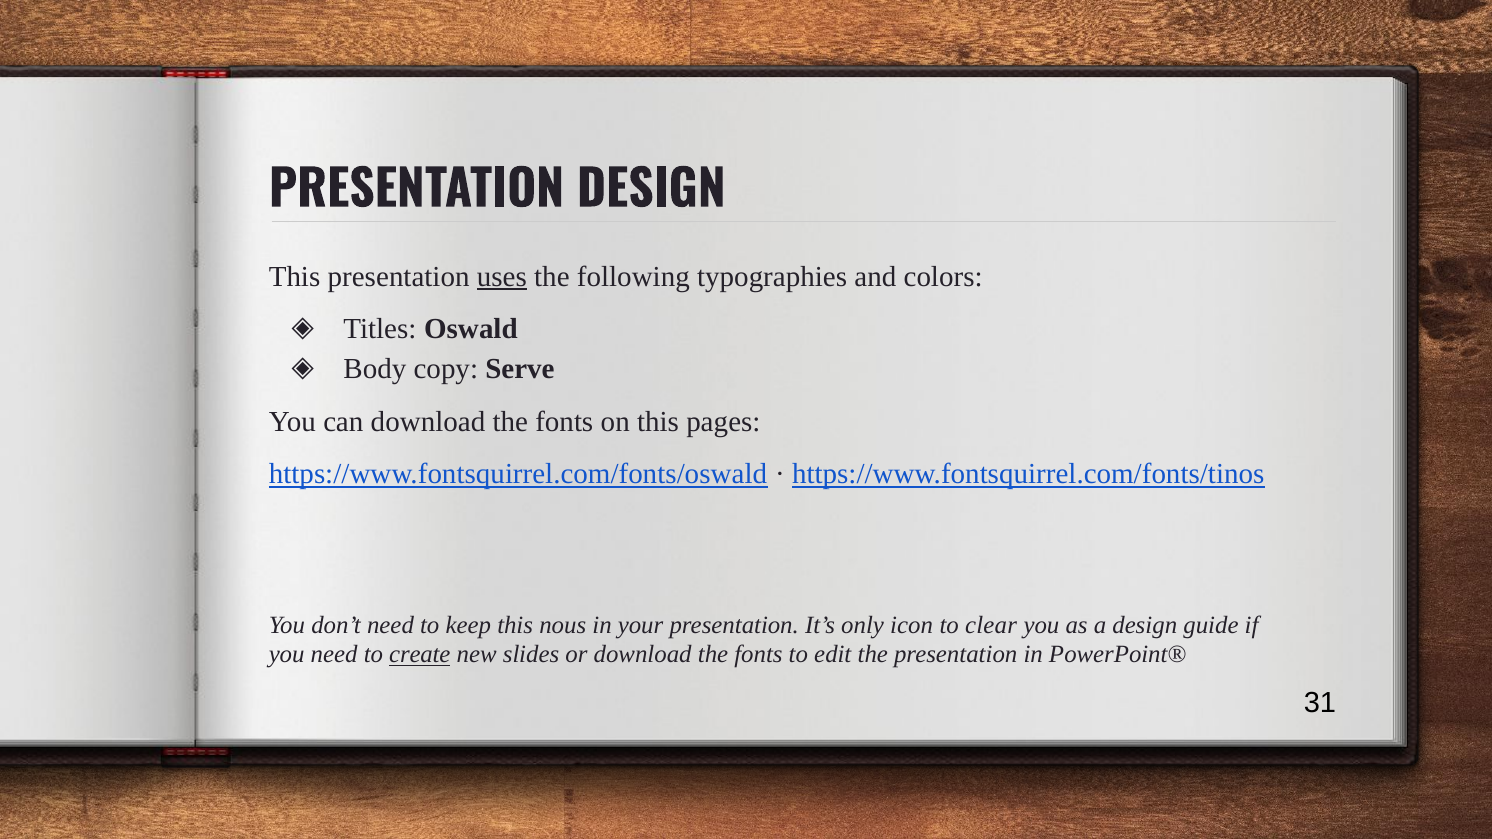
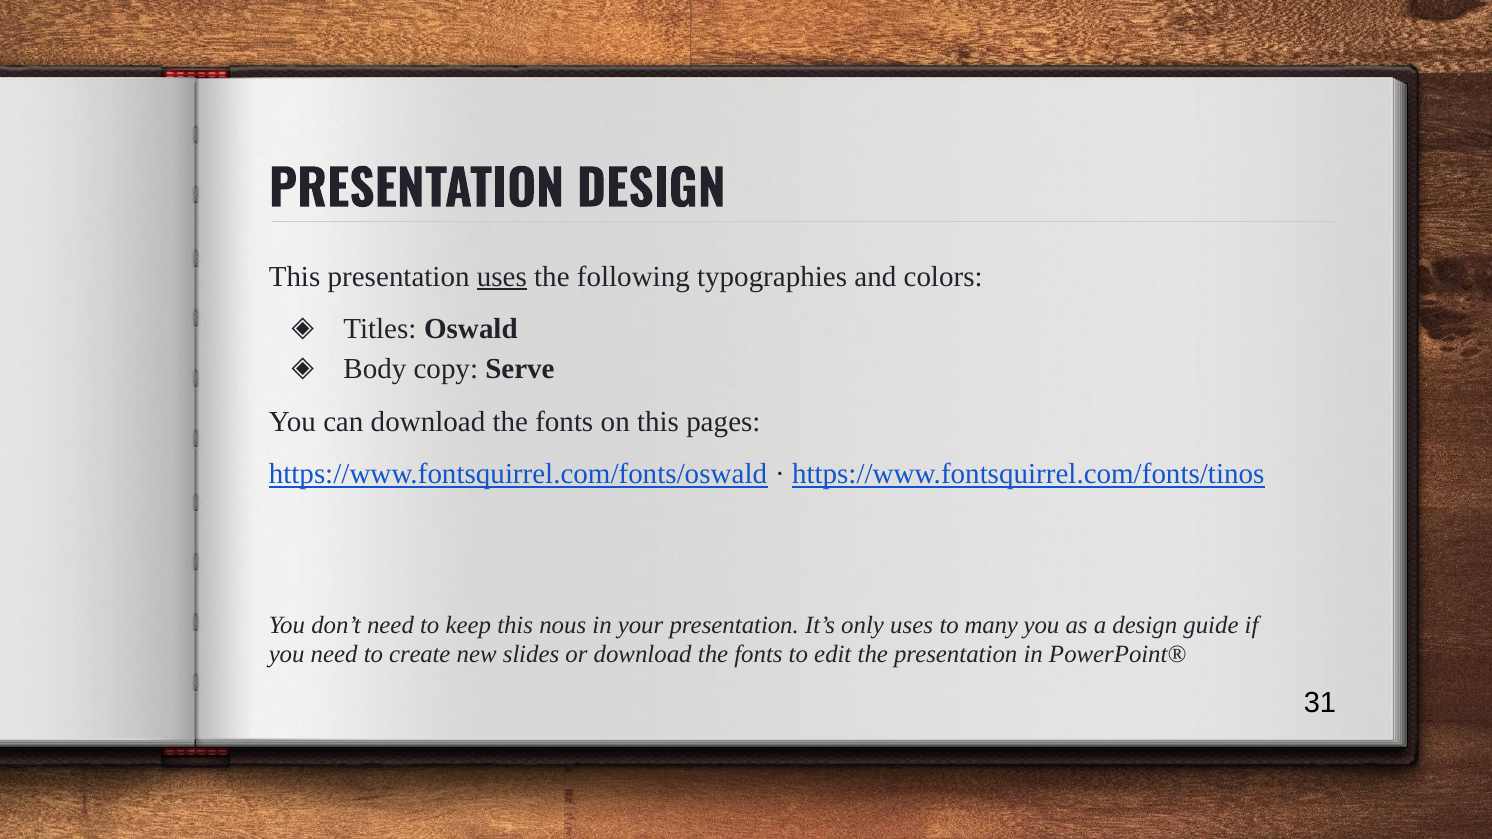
only icon: icon -> uses (912, 625)
clear: clear -> many (991, 625)
create underline: present -> none (420, 655)
